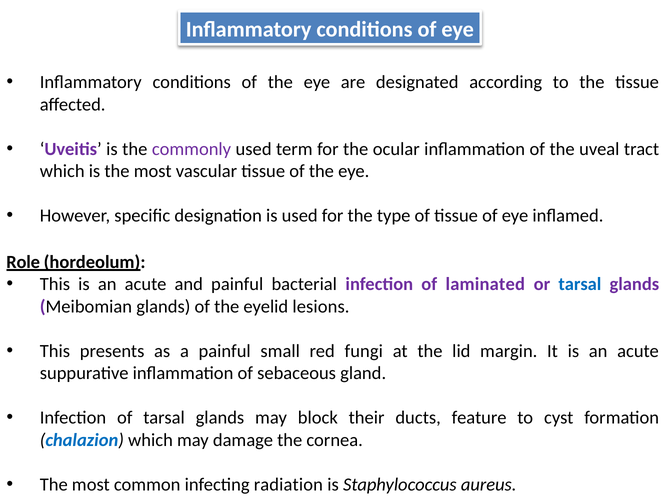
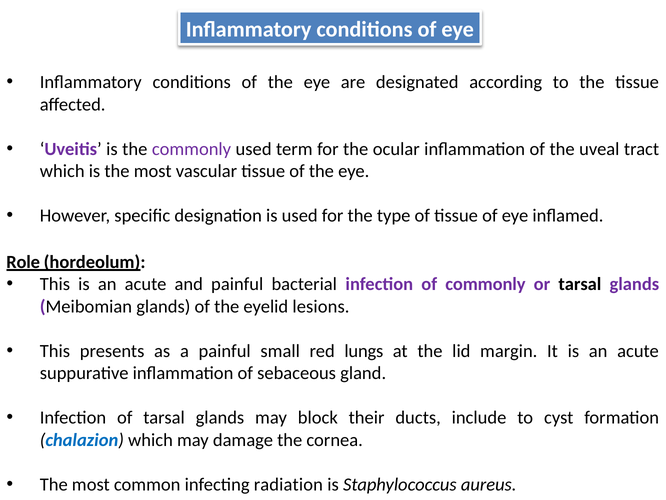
of laminated: laminated -> commonly (485, 284)
tarsal colour: blue -> black (580, 284)
fungi: fungi -> lungs (364, 351)
feature: feature -> include (479, 417)
